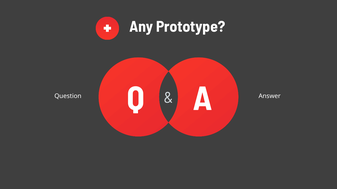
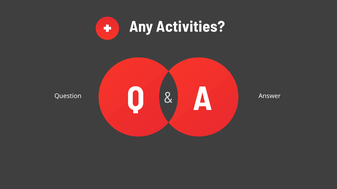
Prototype: Prototype -> Activities (191, 27)
